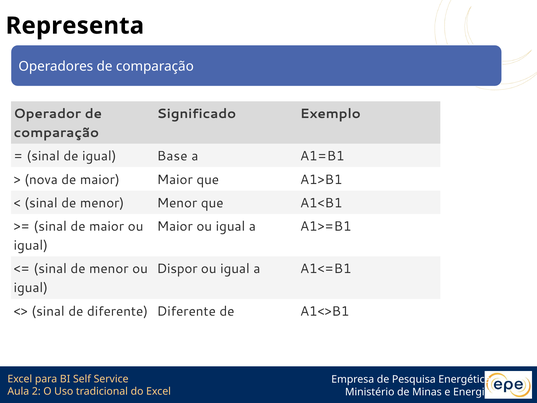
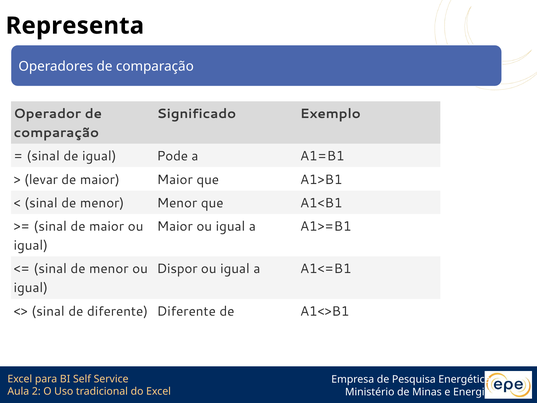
Base: Base -> Pode (172, 156)
nova: nova -> levar (41, 179)
